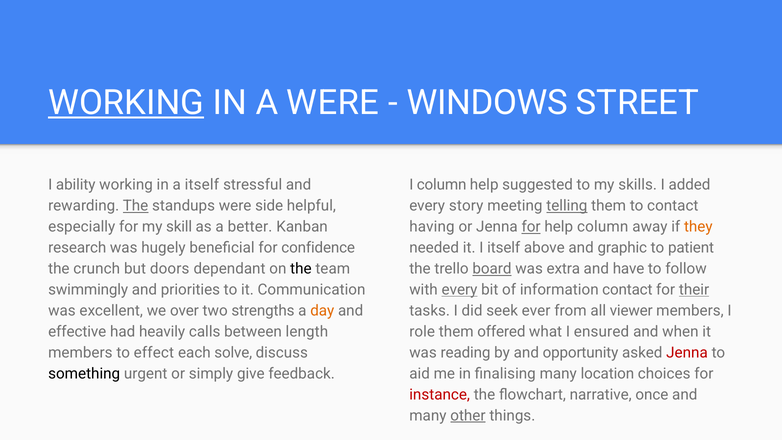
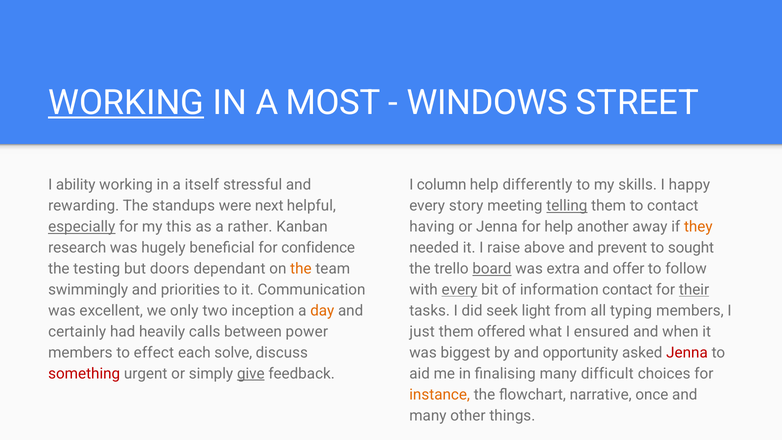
A WERE: WERE -> MOST (333, 103)
suggested: suggested -> differently (537, 185)
added: added -> happy (689, 185)
The underline: present -> none (136, 206)
side: side -> next (269, 206)
especially underline: none -> present (82, 227)
skill: skill -> this (179, 227)
better: better -> rather (250, 227)
for underline: present -> none (531, 227)
help column: column -> another (603, 227)
I itself: itself -> raise (504, 248)
graphic: graphic -> prevent (622, 248)
patient: patient -> sought (691, 248)
crunch: crunch -> testing (97, 269)
the colour: black -> orange (301, 269)
have: have -> offer (629, 269)
over: over -> only (184, 311)
strengths: strengths -> inception (263, 311)
ever: ever -> light (536, 311)
viewer: viewer -> typing (631, 311)
effective: effective -> certainly (77, 332)
length: length -> power (307, 332)
role: role -> just (422, 332)
reading: reading -> biggest (465, 353)
something colour: black -> red (84, 374)
give underline: none -> present (251, 374)
location: location -> difficult (607, 374)
instance colour: red -> orange (440, 395)
other underline: present -> none (468, 415)
